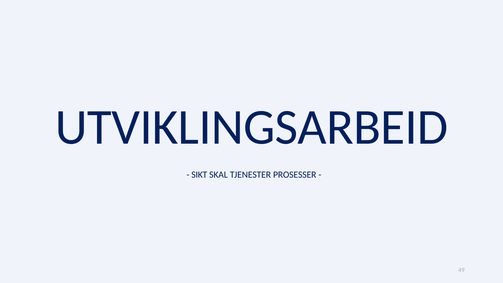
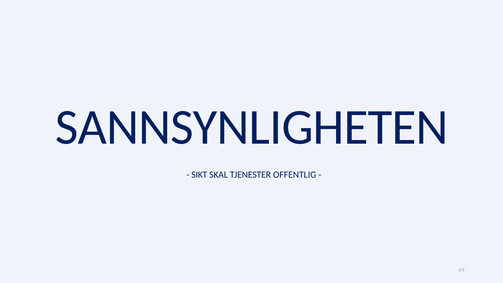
UTVIKLINGSARBEID: UTVIKLINGSARBEID -> SANNSYNLIGHETEN (252, 127)
PROSESSER: PROSESSER -> OFFENTLIG (295, 175)
